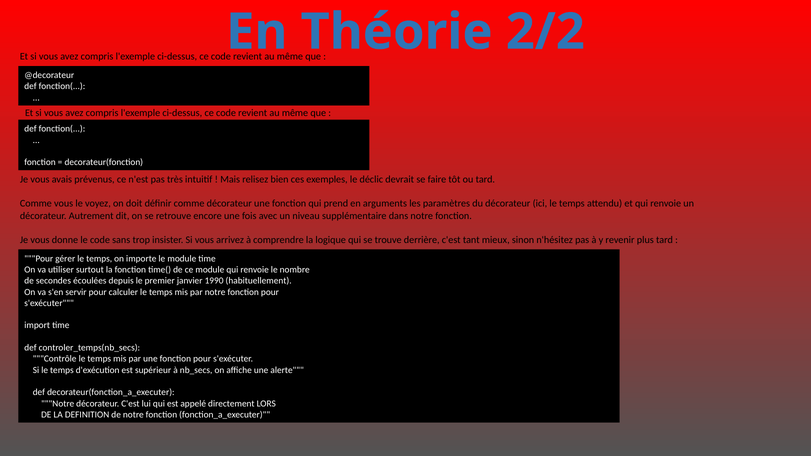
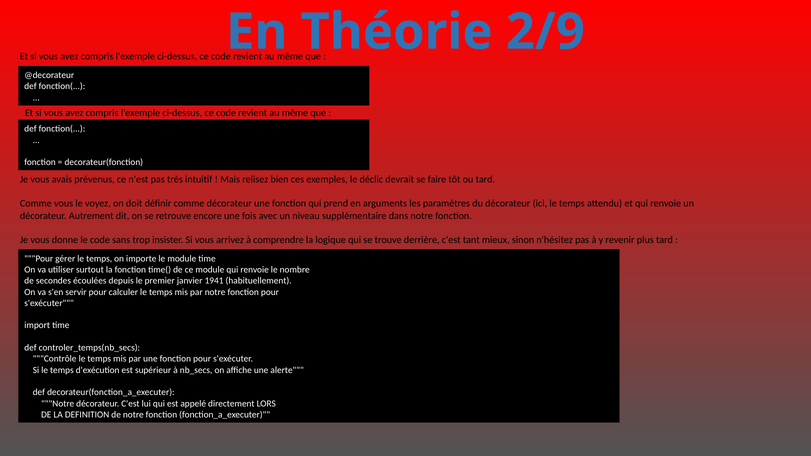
2/2: 2/2 -> 2/9 (545, 32)
1990: 1990 -> 1941 (214, 281)
